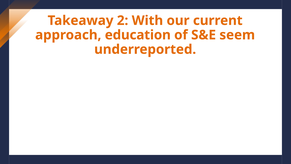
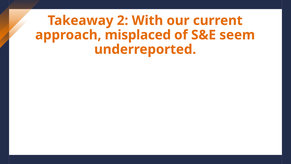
education: education -> misplaced (138, 35)
